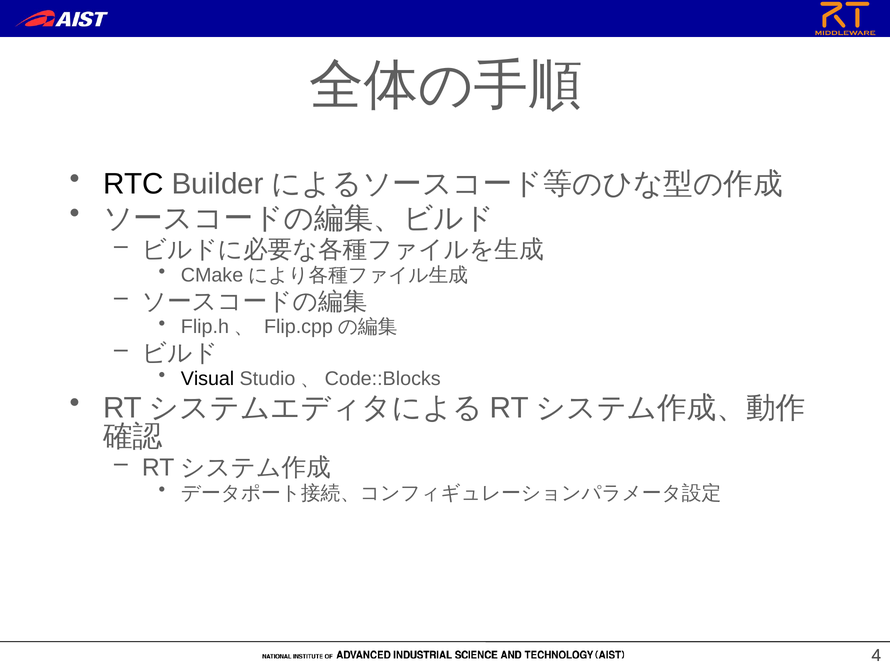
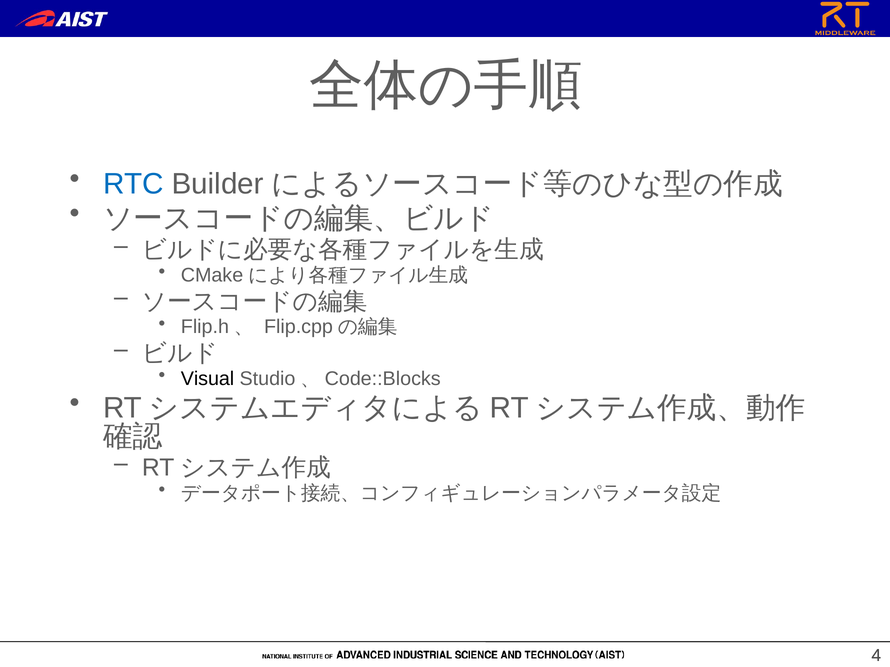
RTC colour: black -> blue (133, 184)
